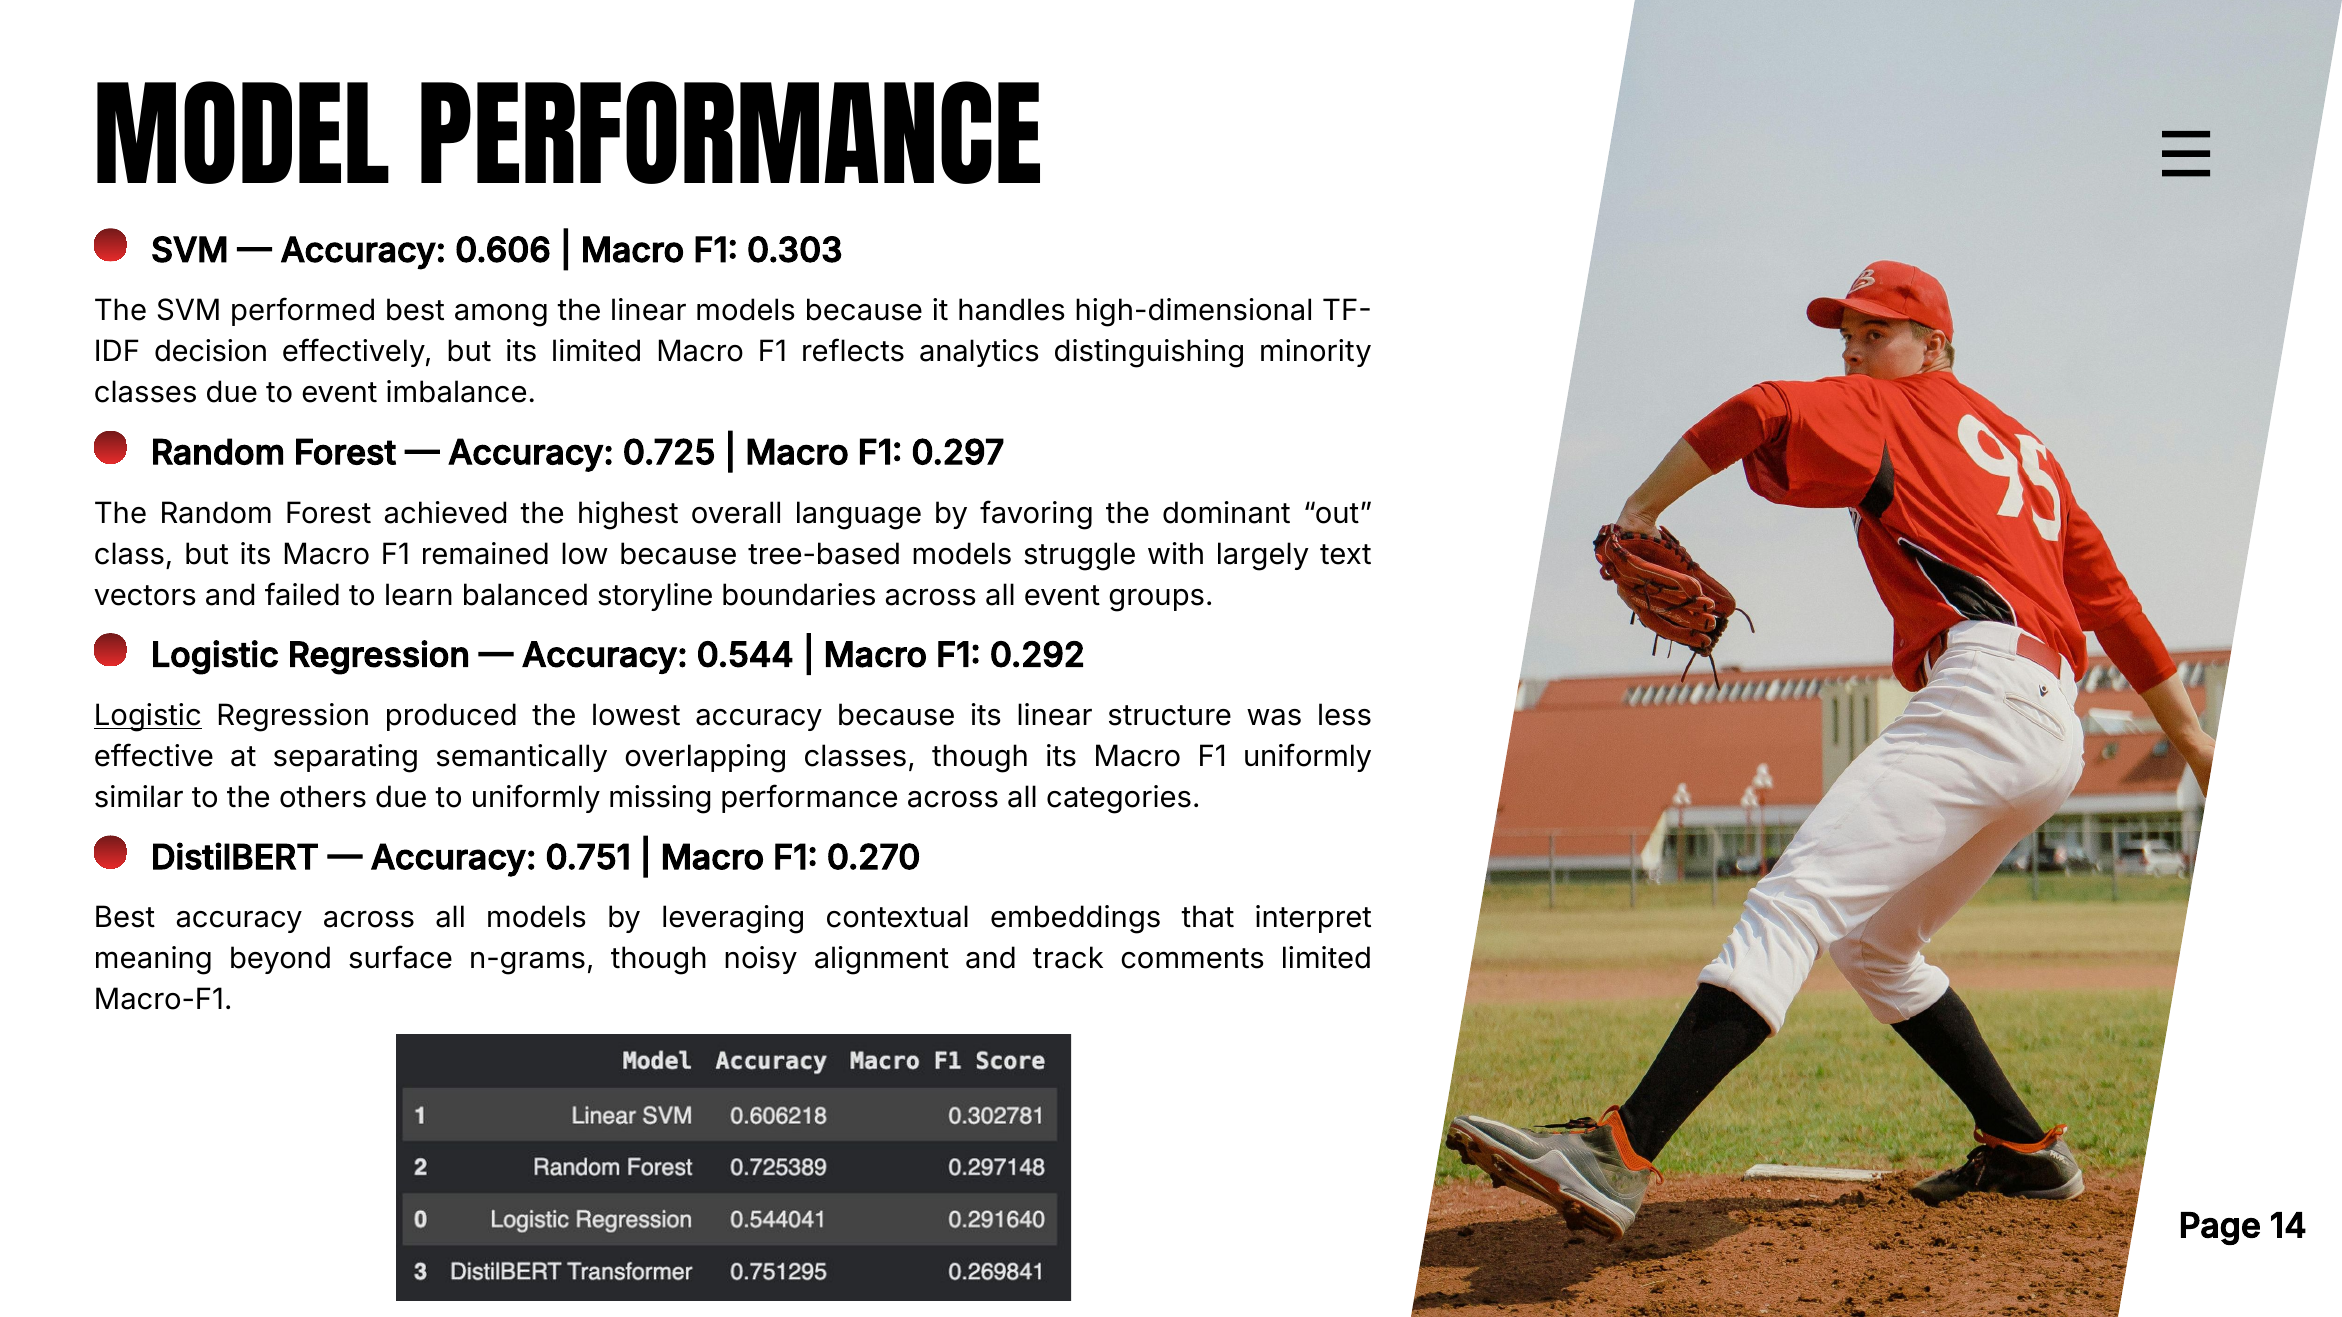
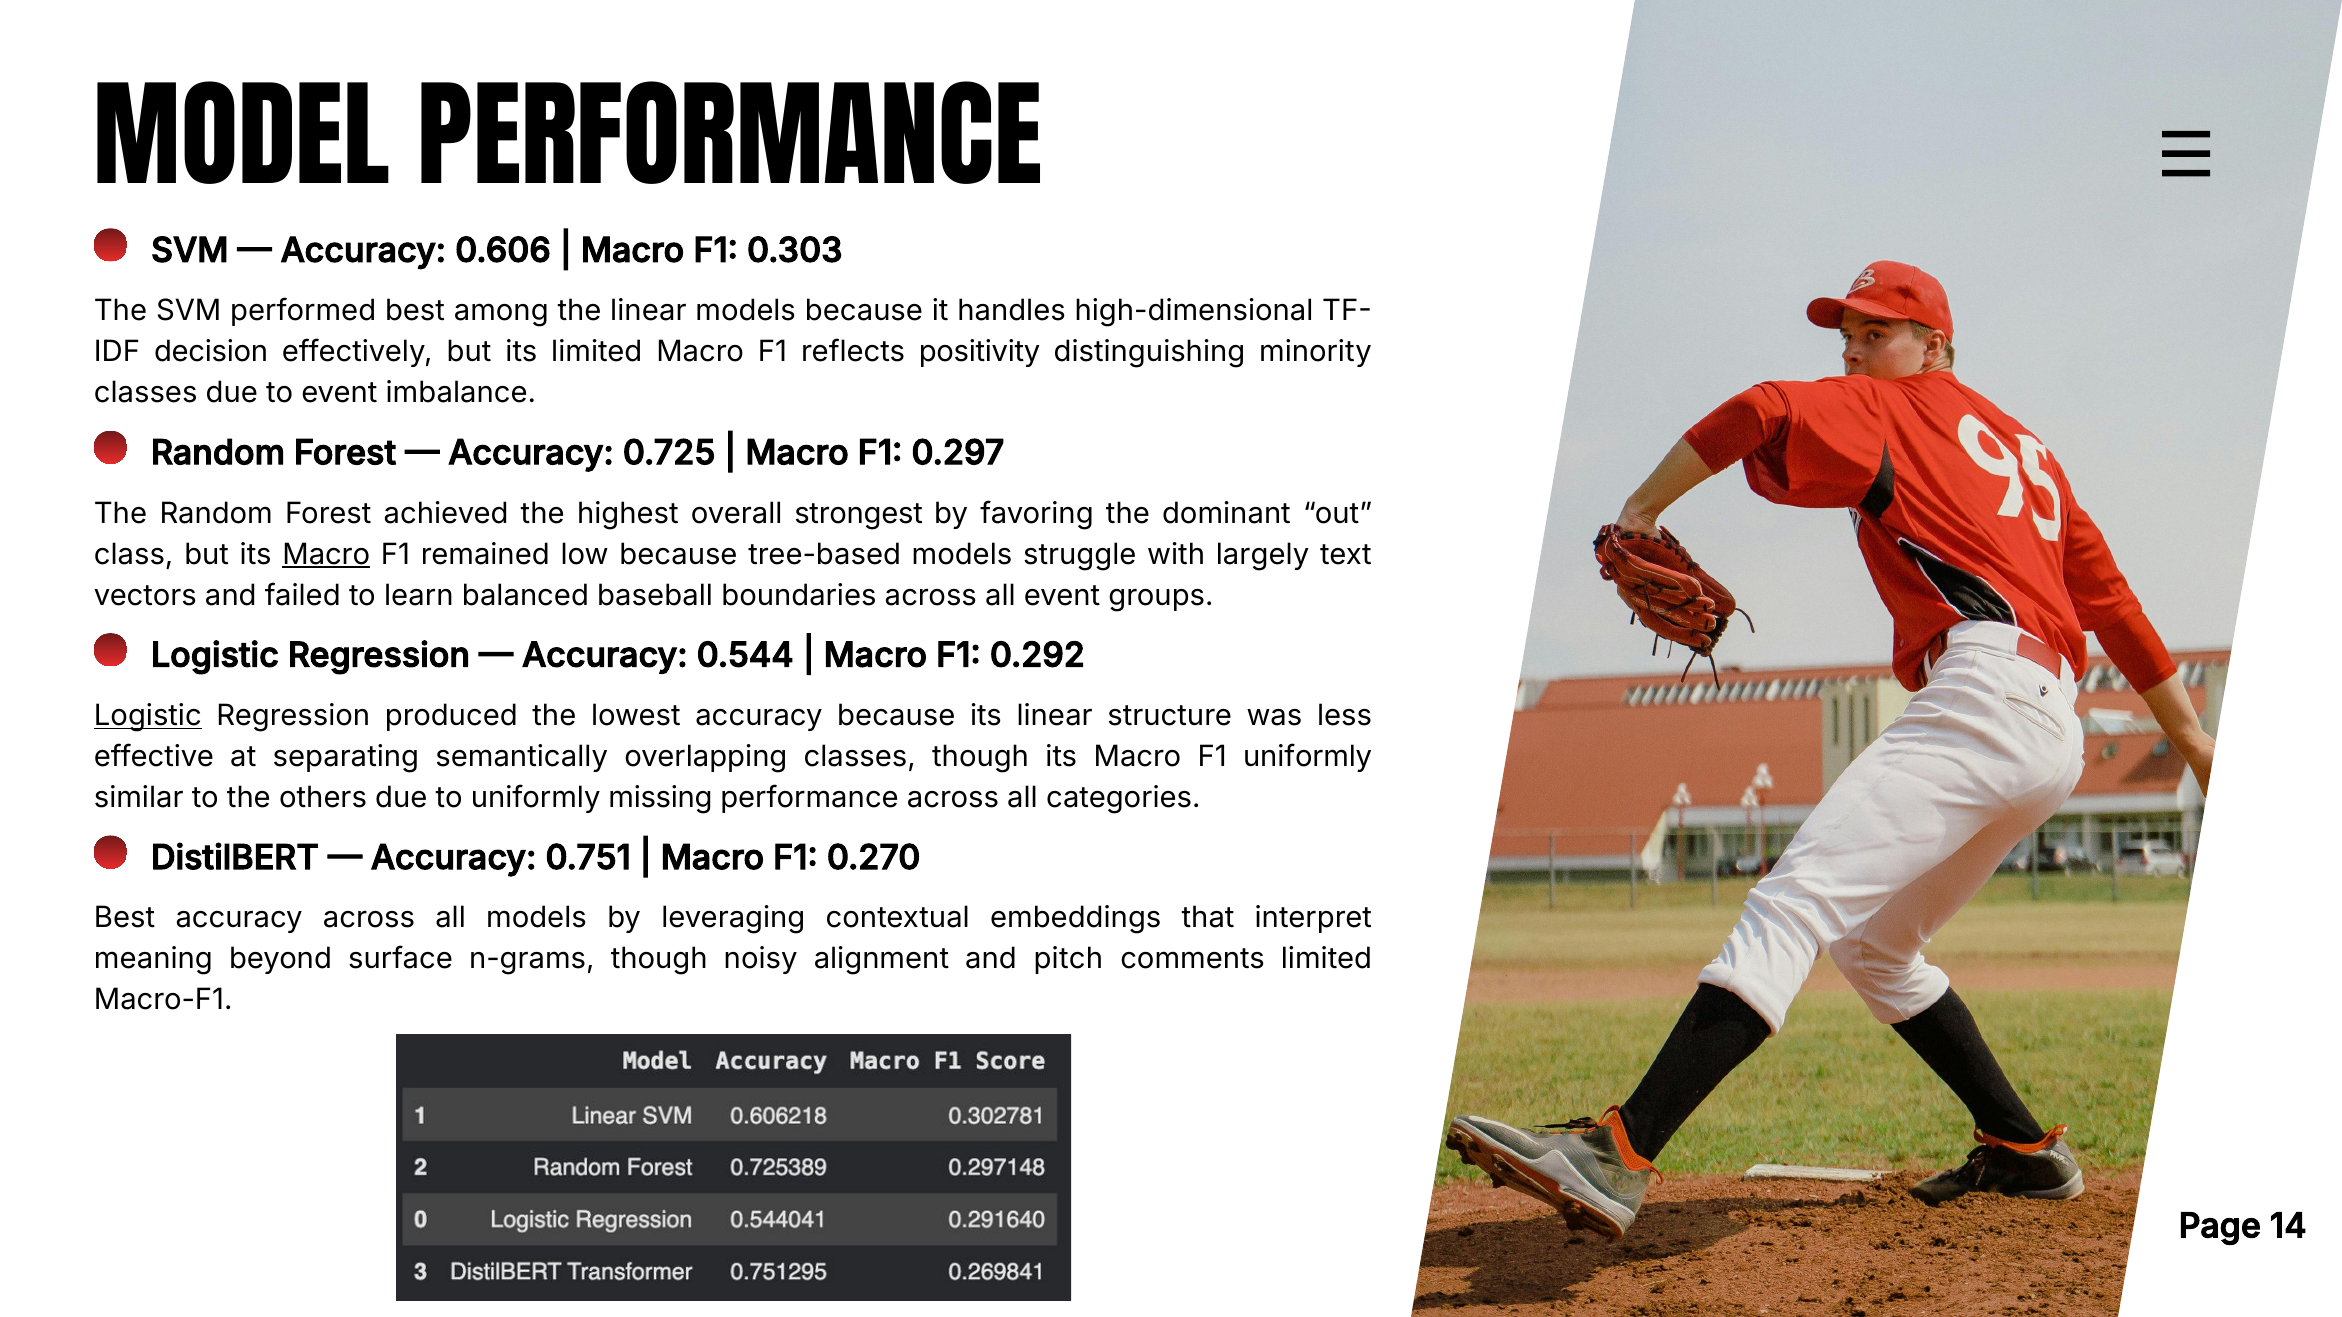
analytics: analytics -> positivity (980, 352)
language: language -> strongest (859, 514)
Macro underline: none -> present (326, 555)
storyline: storyline -> baseball (655, 596)
track: track -> pitch (1068, 959)
